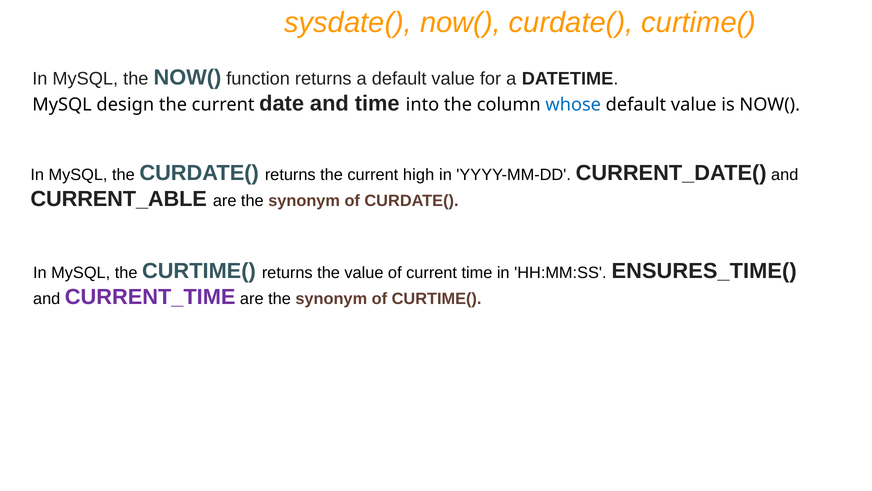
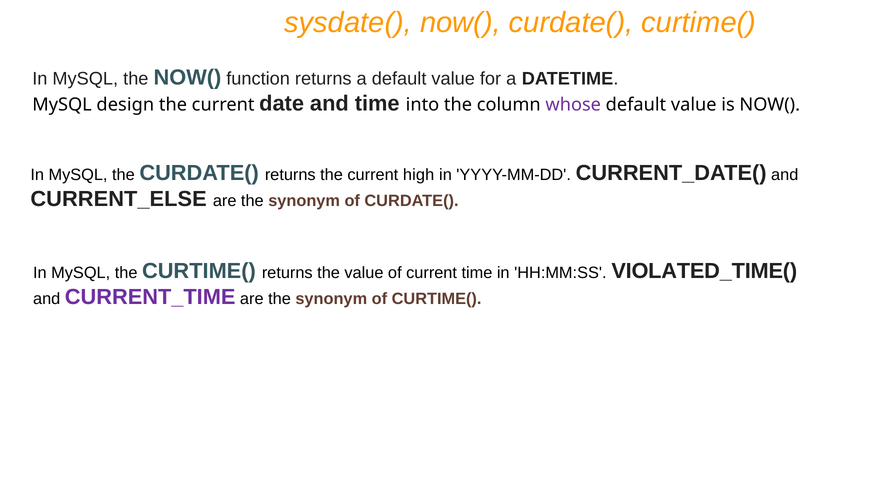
whose colour: blue -> purple (573, 105)
CURRENT_ABLE: CURRENT_ABLE -> CURRENT_ELSE (119, 199)
ENSURES_TIME(: ENSURES_TIME( -> VIOLATED_TIME( (704, 271)
